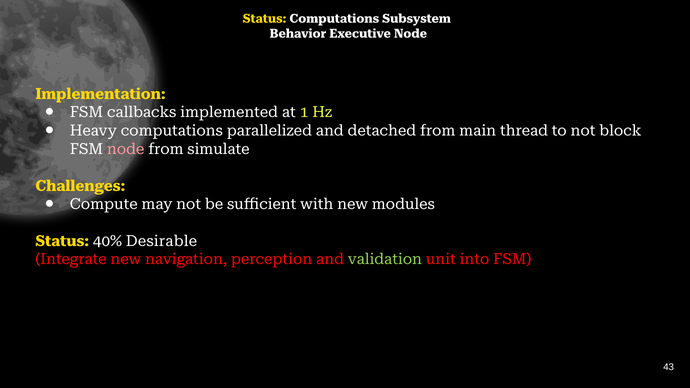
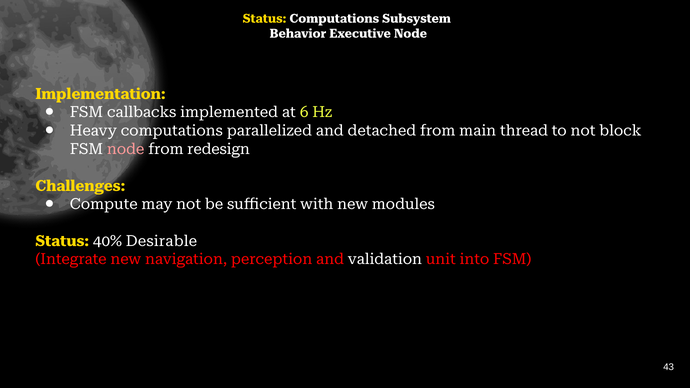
1: 1 -> 6 (304, 112)
simulate: simulate -> redesign (219, 149)
validation colour: light green -> white (385, 259)
